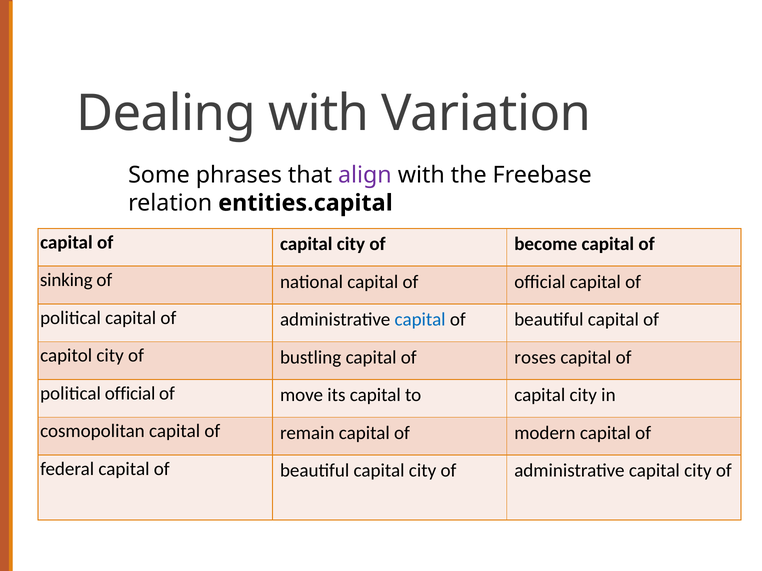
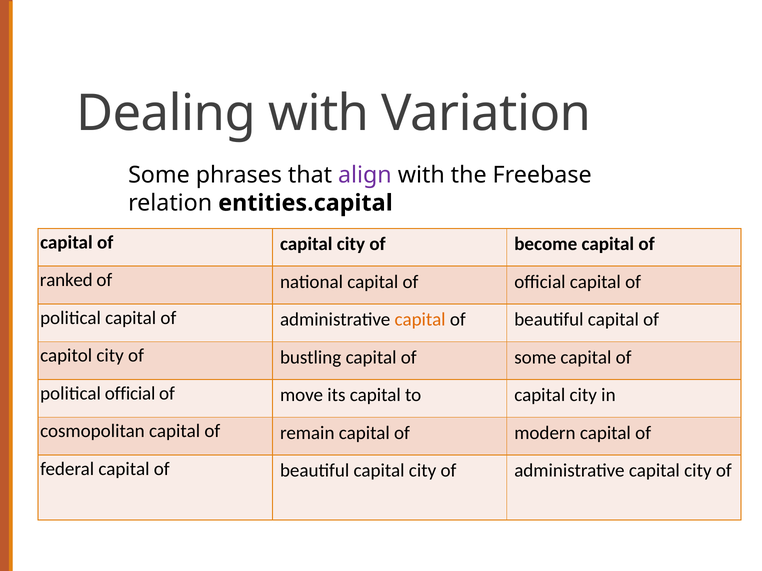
sinking: sinking -> ranked (66, 280)
capital colour: blue -> orange (420, 320)
capital of roses: roses -> some (535, 358)
